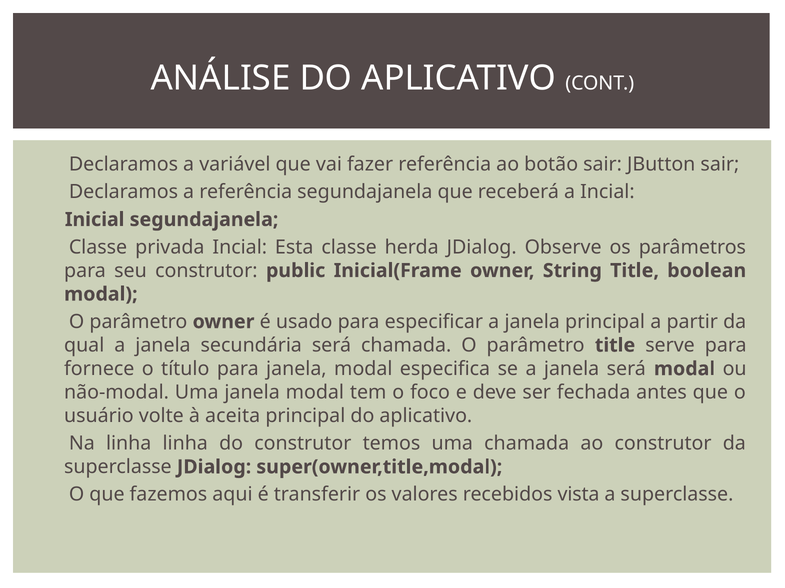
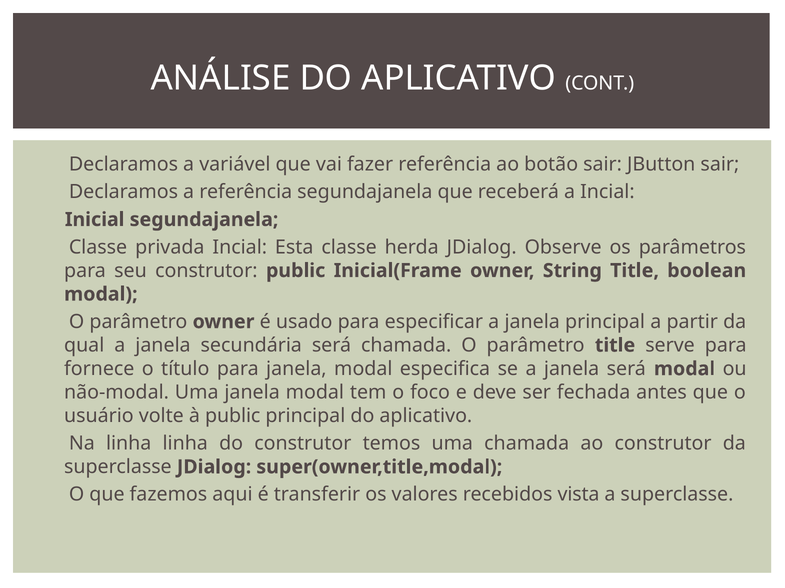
à aceita: aceita -> public (233, 416)
